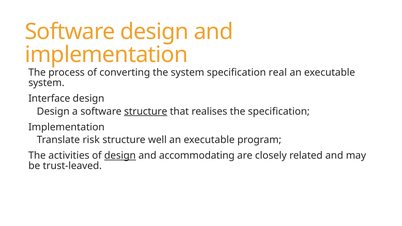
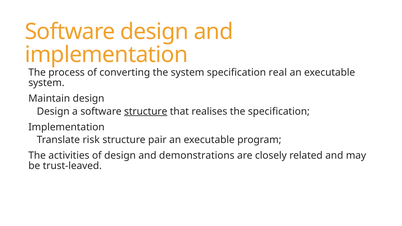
Interface: Interface -> Maintain (49, 99)
well: well -> pair (157, 140)
design underline: present -> none (120, 156)
accommodating: accommodating -> demonstrations (197, 156)
